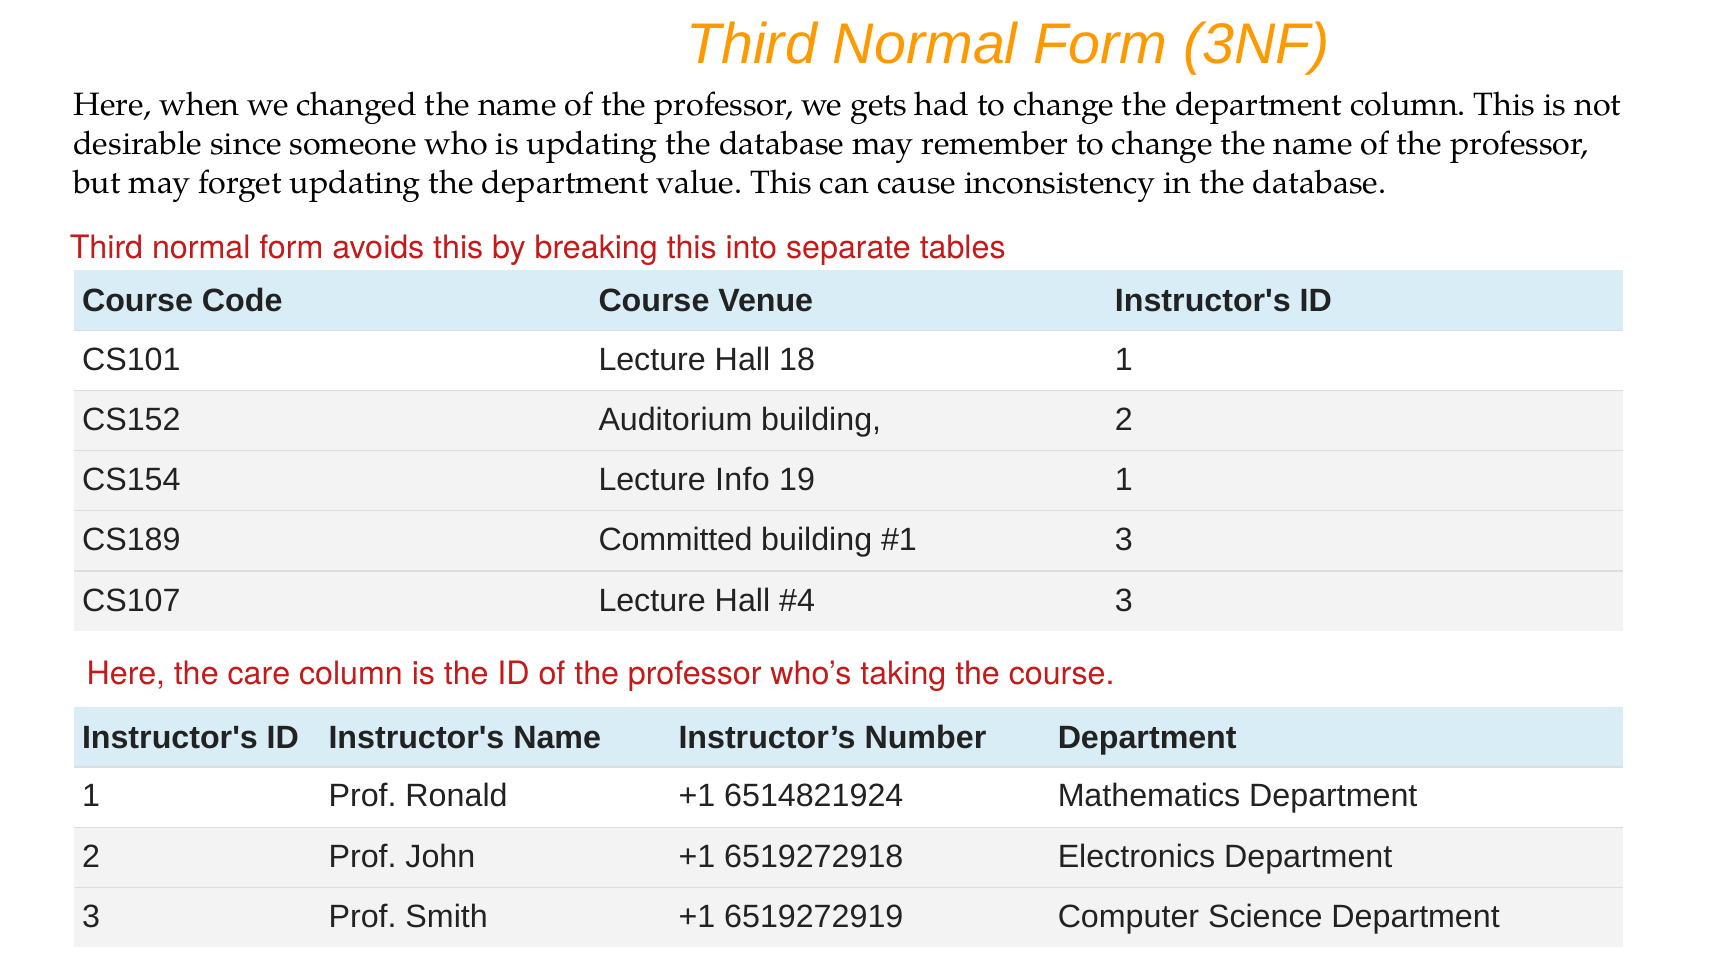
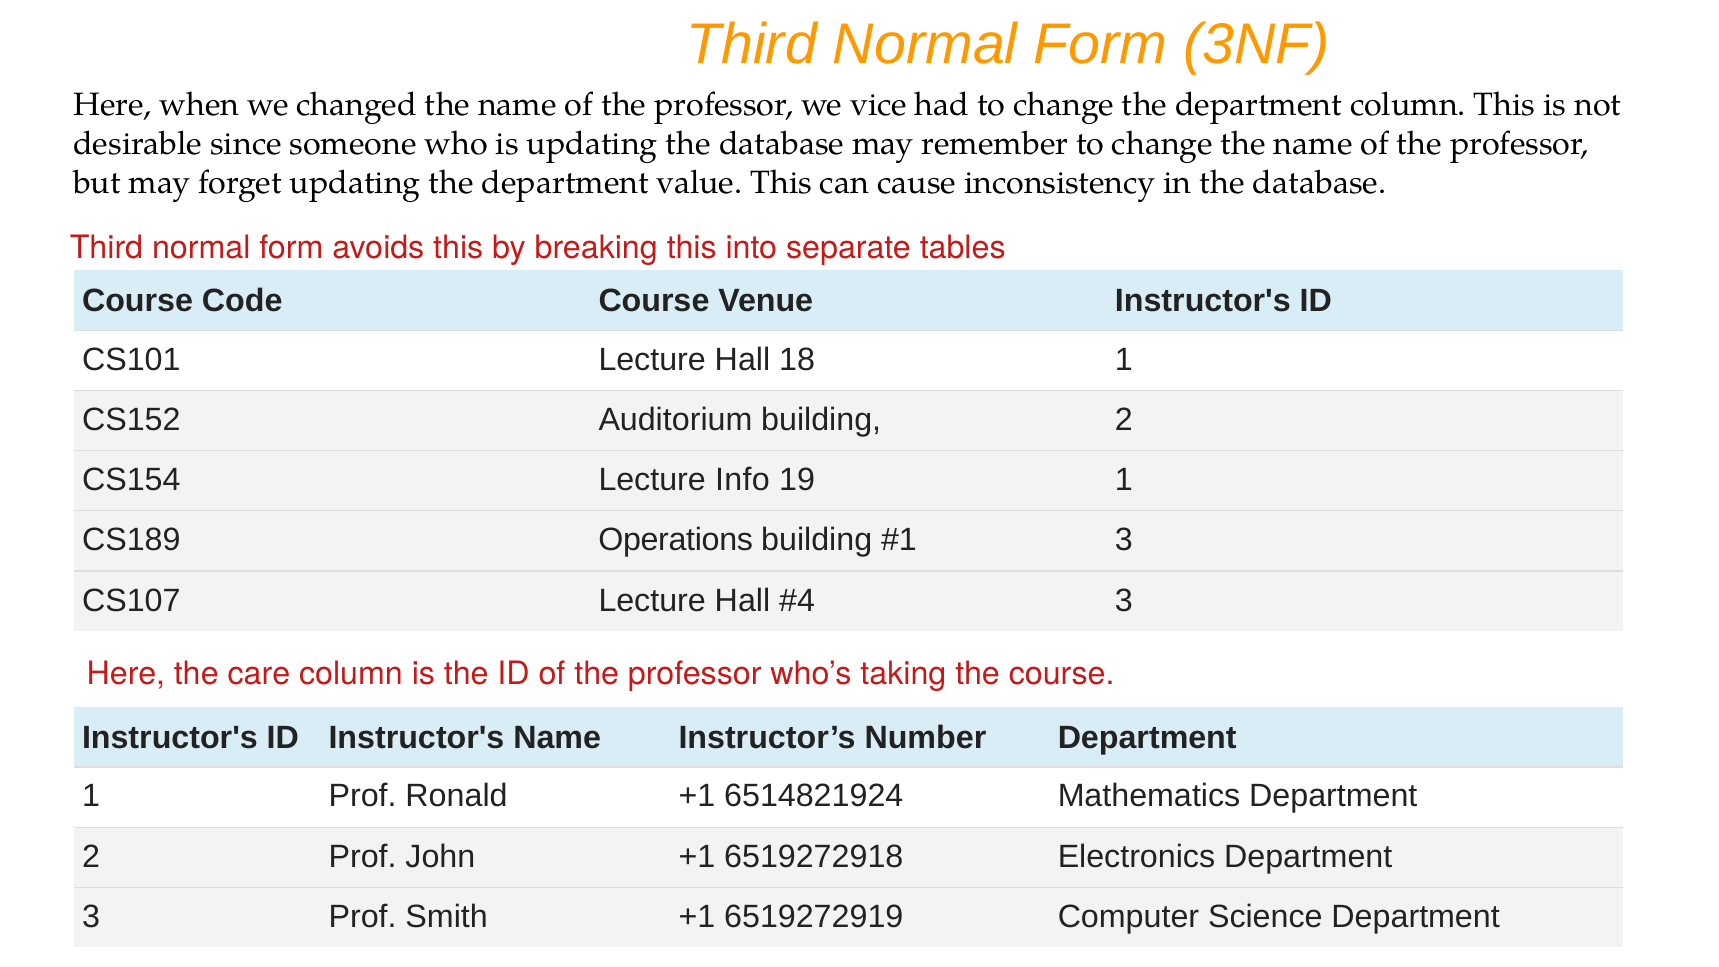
gets: gets -> vice (879, 105)
Committed: Committed -> Operations (676, 540)
